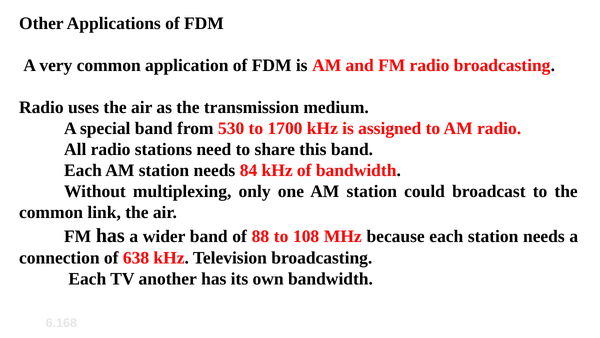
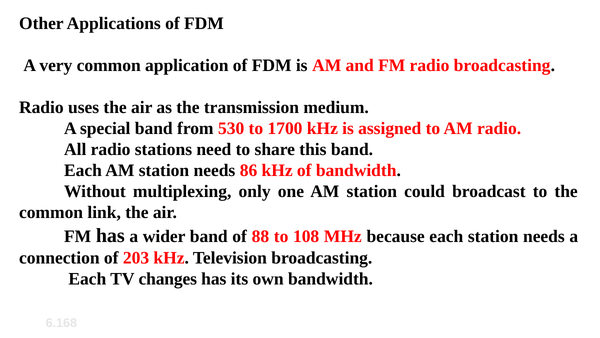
84: 84 -> 86 (249, 170)
638: 638 -> 203 (136, 257)
another: another -> changes (168, 278)
